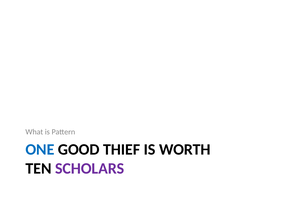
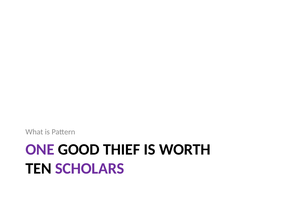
ONE colour: blue -> purple (40, 150)
